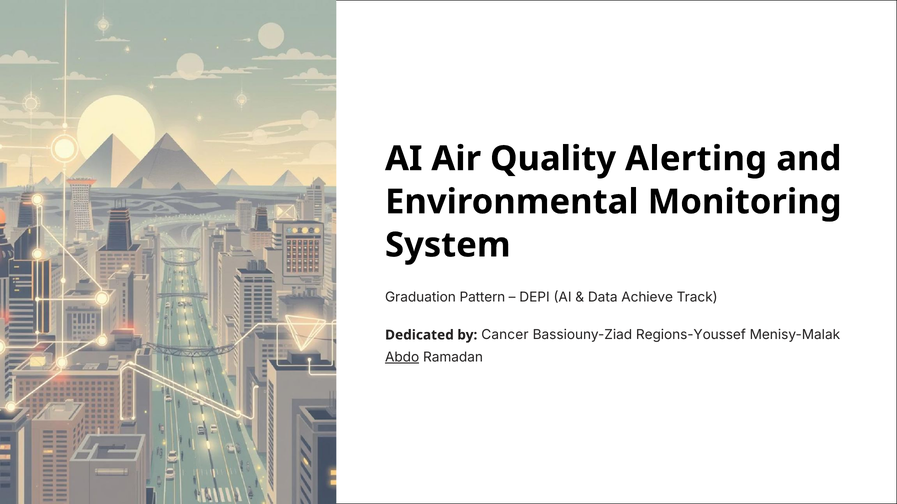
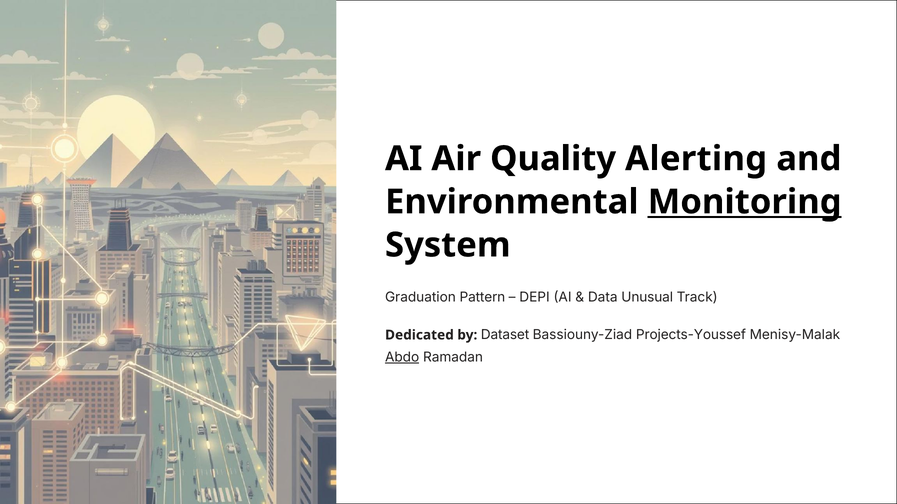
Monitoring underline: none -> present (745, 202)
Achieve: Achieve -> Unusual (647, 297)
Cancer: Cancer -> Dataset (505, 335)
Regions-Youssef: Regions-Youssef -> Projects-Youssef (691, 335)
